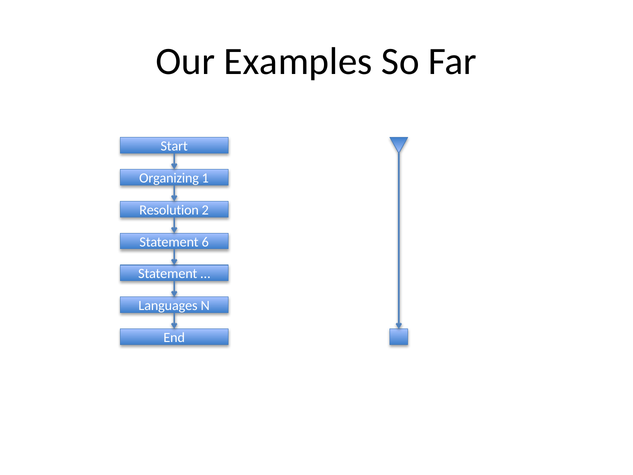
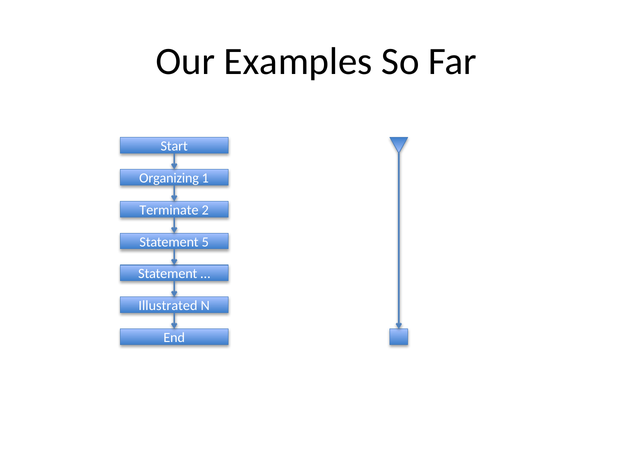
Resolution: Resolution -> Terminate (169, 210)
6: 6 -> 5 (205, 242)
Languages: Languages -> Illustrated (168, 306)
